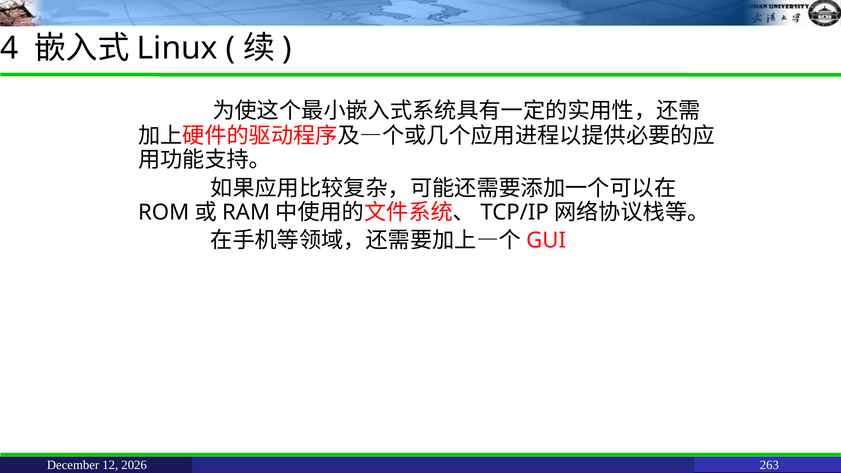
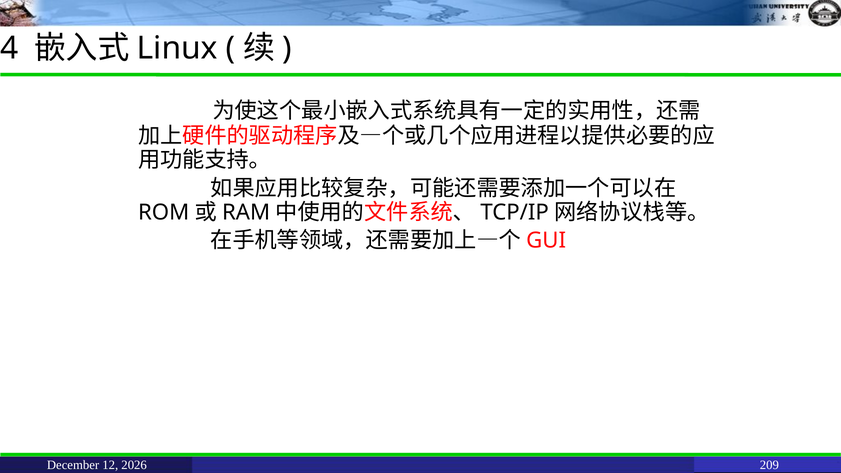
263: 263 -> 209 (769, 465)
